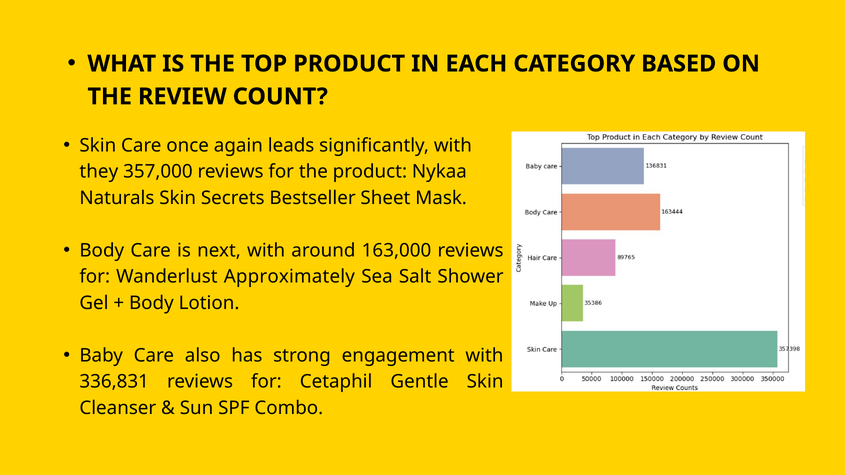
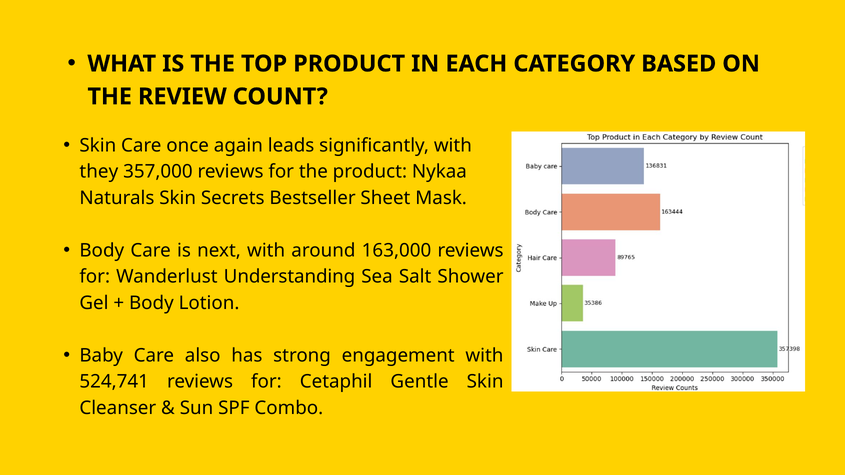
Approximately: Approximately -> Understanding (290, 277)
336,831: 336,831 -> 524,741 (114, 382)
